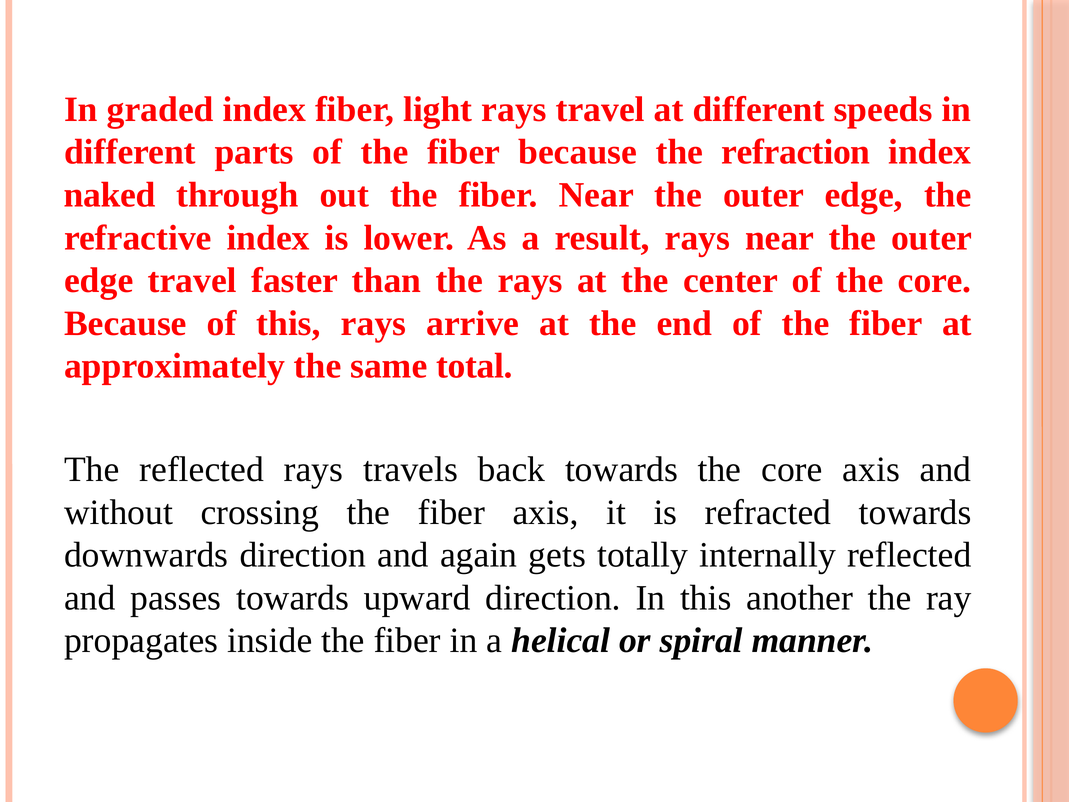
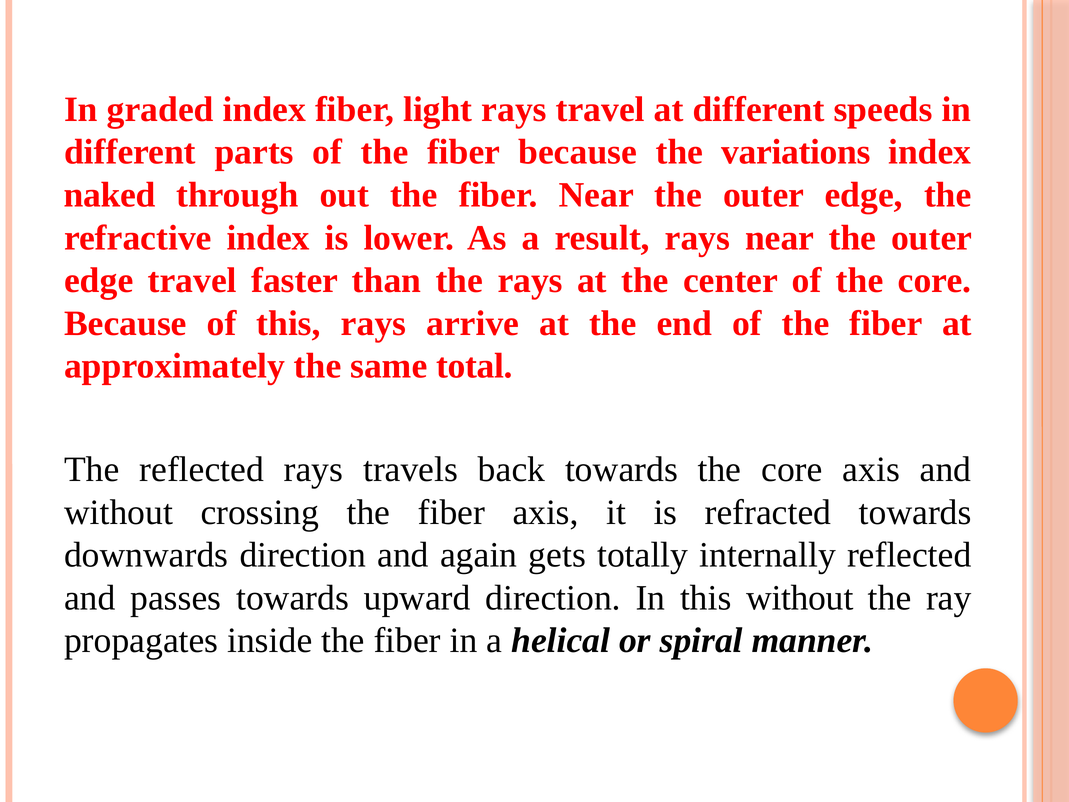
refraction: refraction -> variations (796, 152)
this another: another -> without (800, 598)
